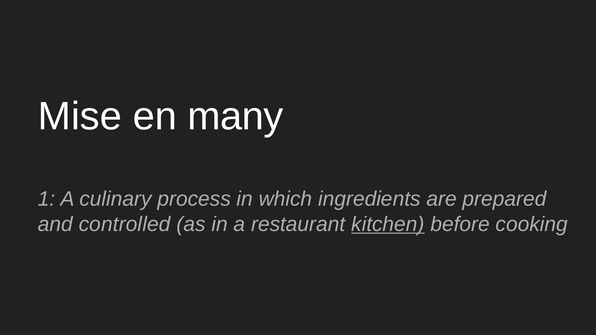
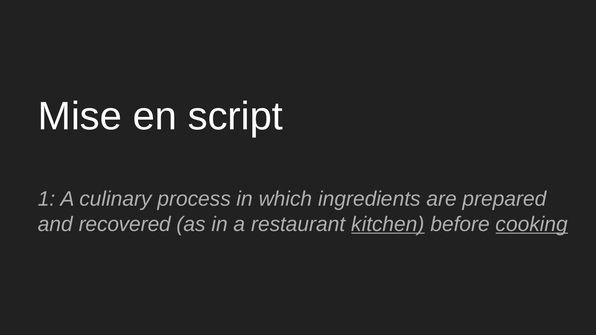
many: many -> script (235, 116)
controlled: controlled -> recovered (125, 224)
cooking underline: none -> present (532, 224)
